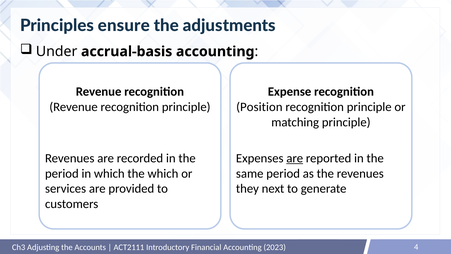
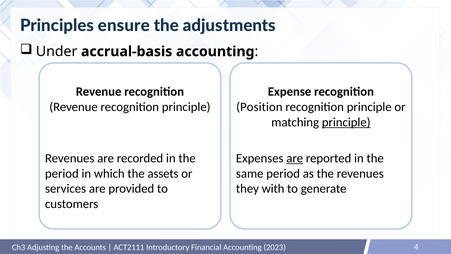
principle underline: none -> present (346, 122)
the which: which -> assets (163, 173)
next: next -> with (273, 189)
